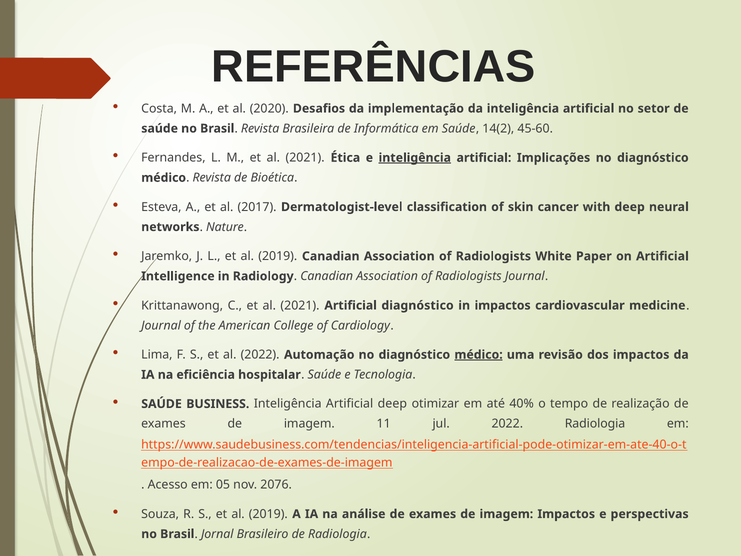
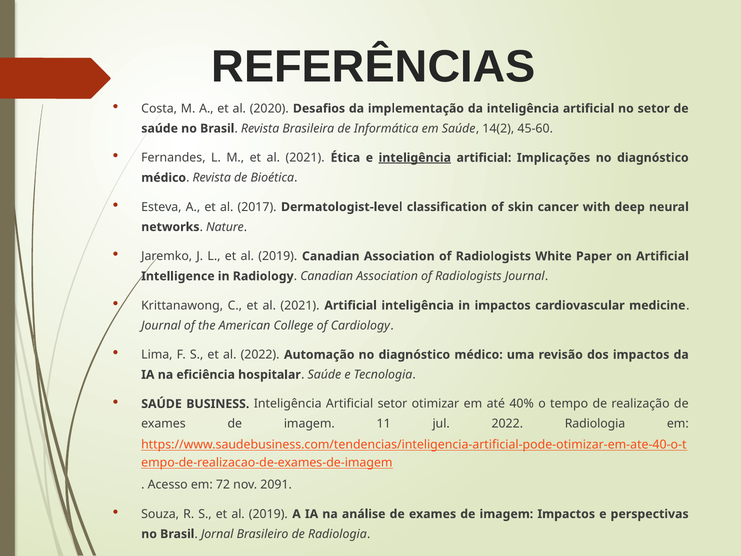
Artificial diagnóstico: diagnóstico -> inteligência (418, 305)
médico underline: present -> none (479, 355)
Artificial deep: deep -> setor (392, 404)
05: 05 -> 72 (223, 485)
2076: 2076 -> 2091 (276, 485)
